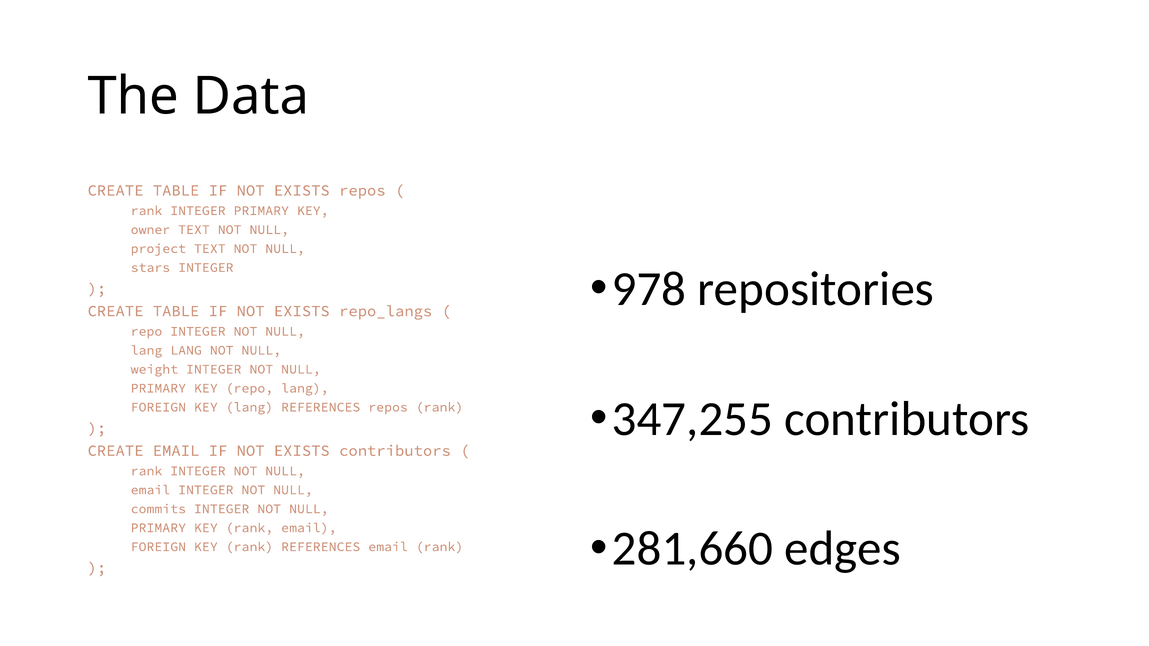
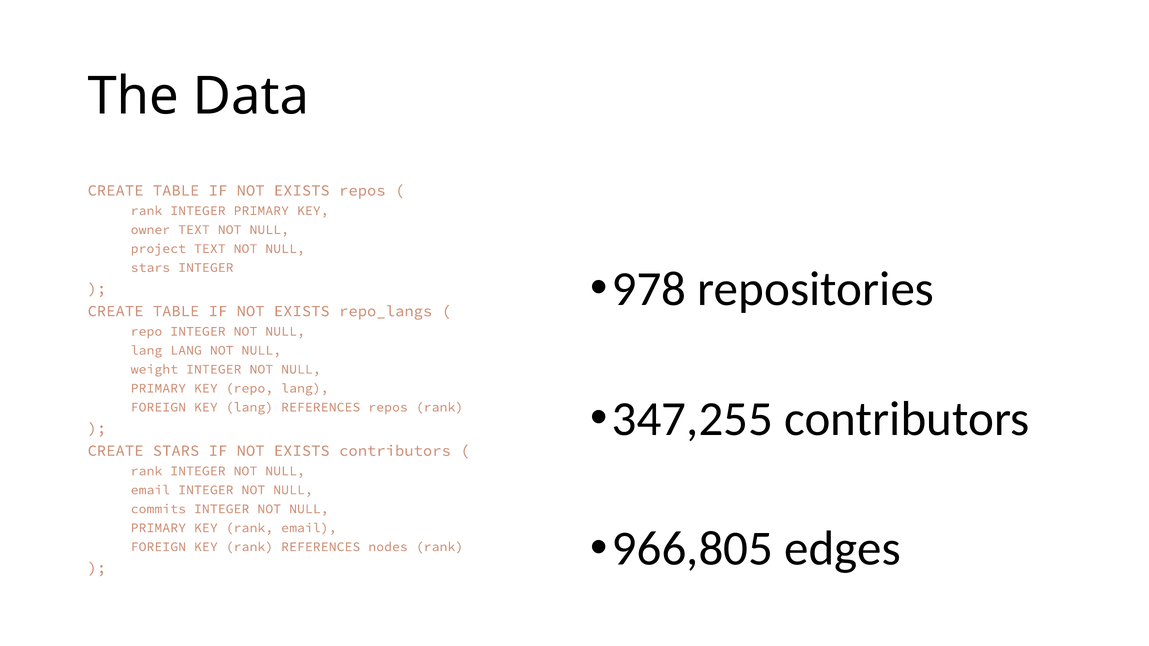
CREATE EMAIL: EMAIL -> STARS (176, 451)
281,660: 281,660 -> 966,805 (692, 549)
REFERENCES email: email -> nodes (388, 547)
